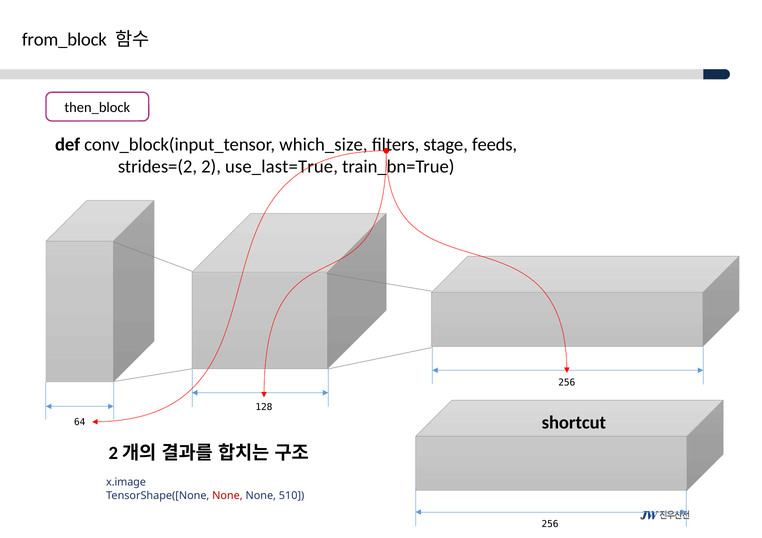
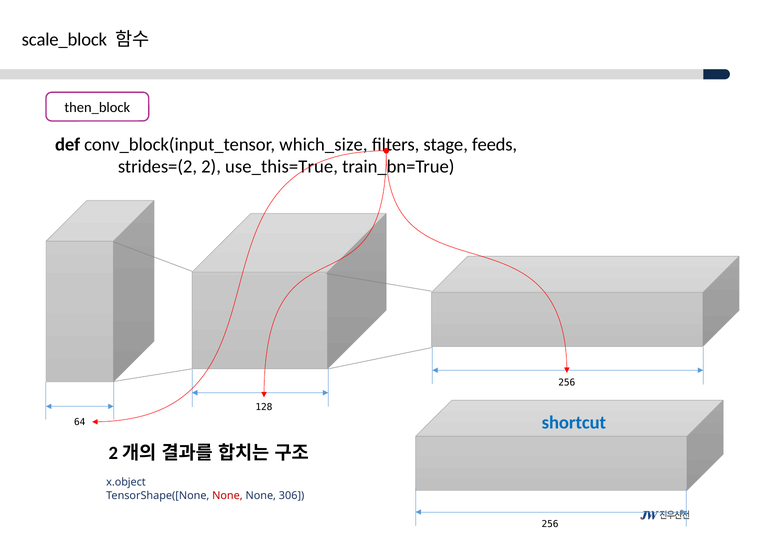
from_block: from_block -> scale_block (64, 40)
use_last=True: use_last=True -> use_this=True (282, 167)
shortcut colour: black -> blue (574, 423)
x.image: x.image -> x.object (126, 483)
510: 510 -> 306 (292, 496)
